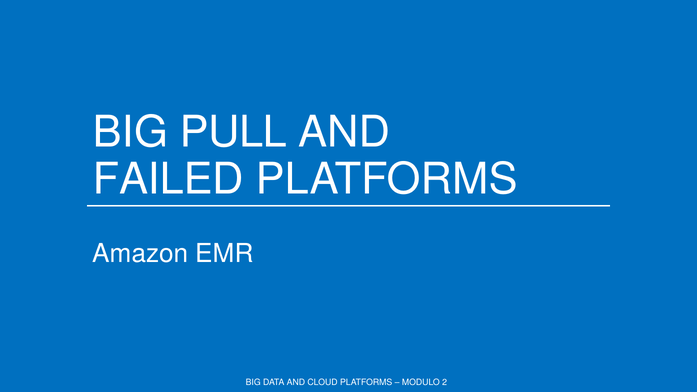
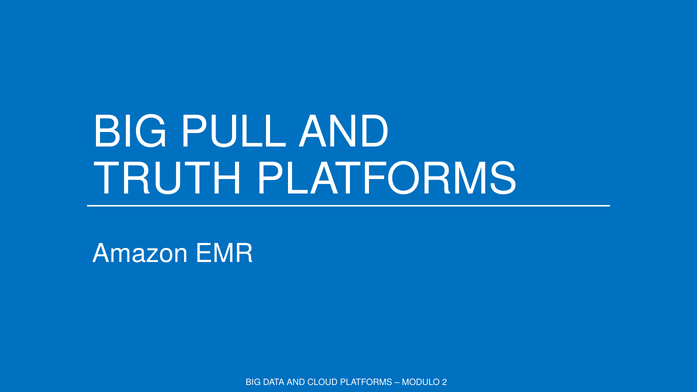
FAILED: FAILED -> TRUTH (168, 179)
